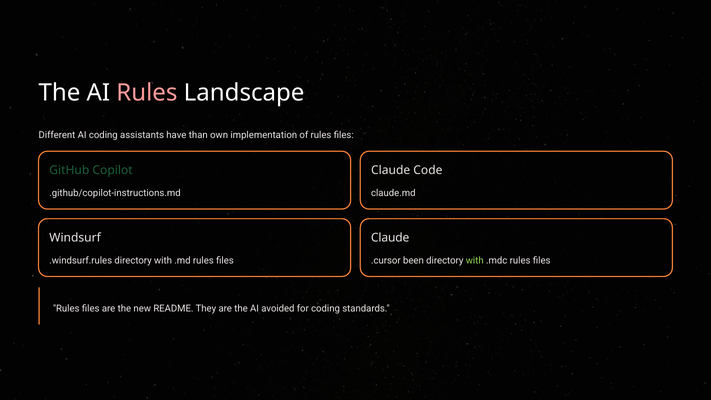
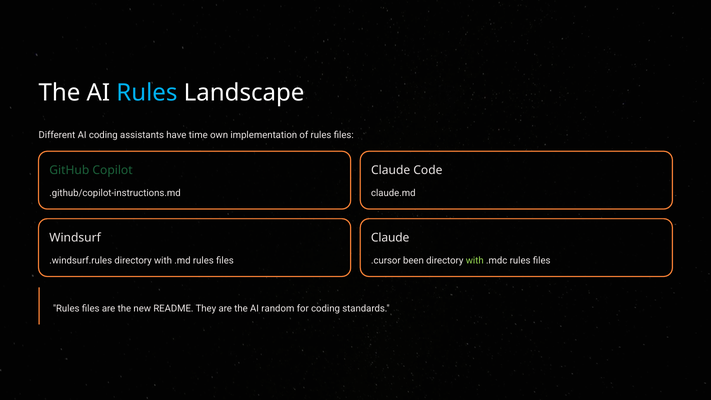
Rules colour: pink -> light blue (147, 93)
than: than -> time (198, 135)
avoided: avoided -> random (278, 308)
